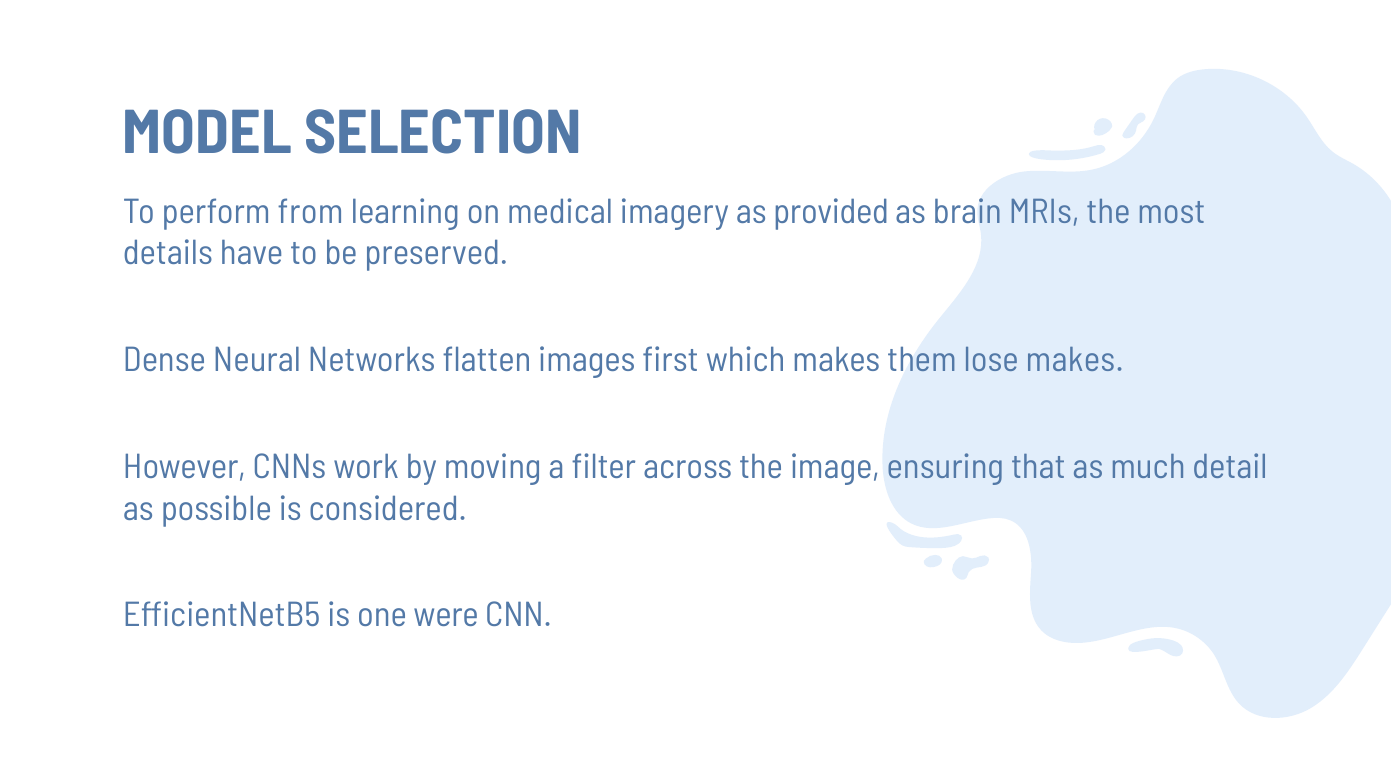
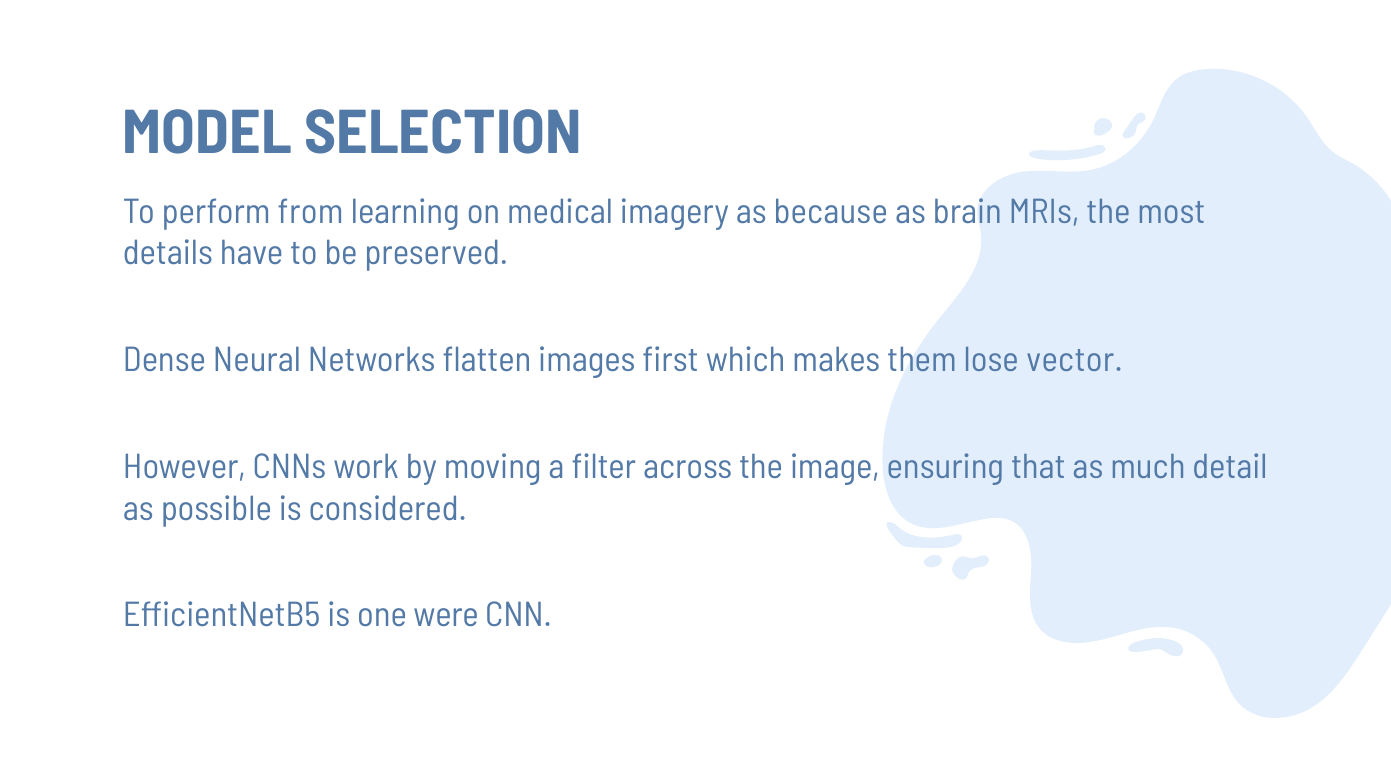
provided: provided -> because (831, 211)
lose makes: makes -> vector (1075, 360)
